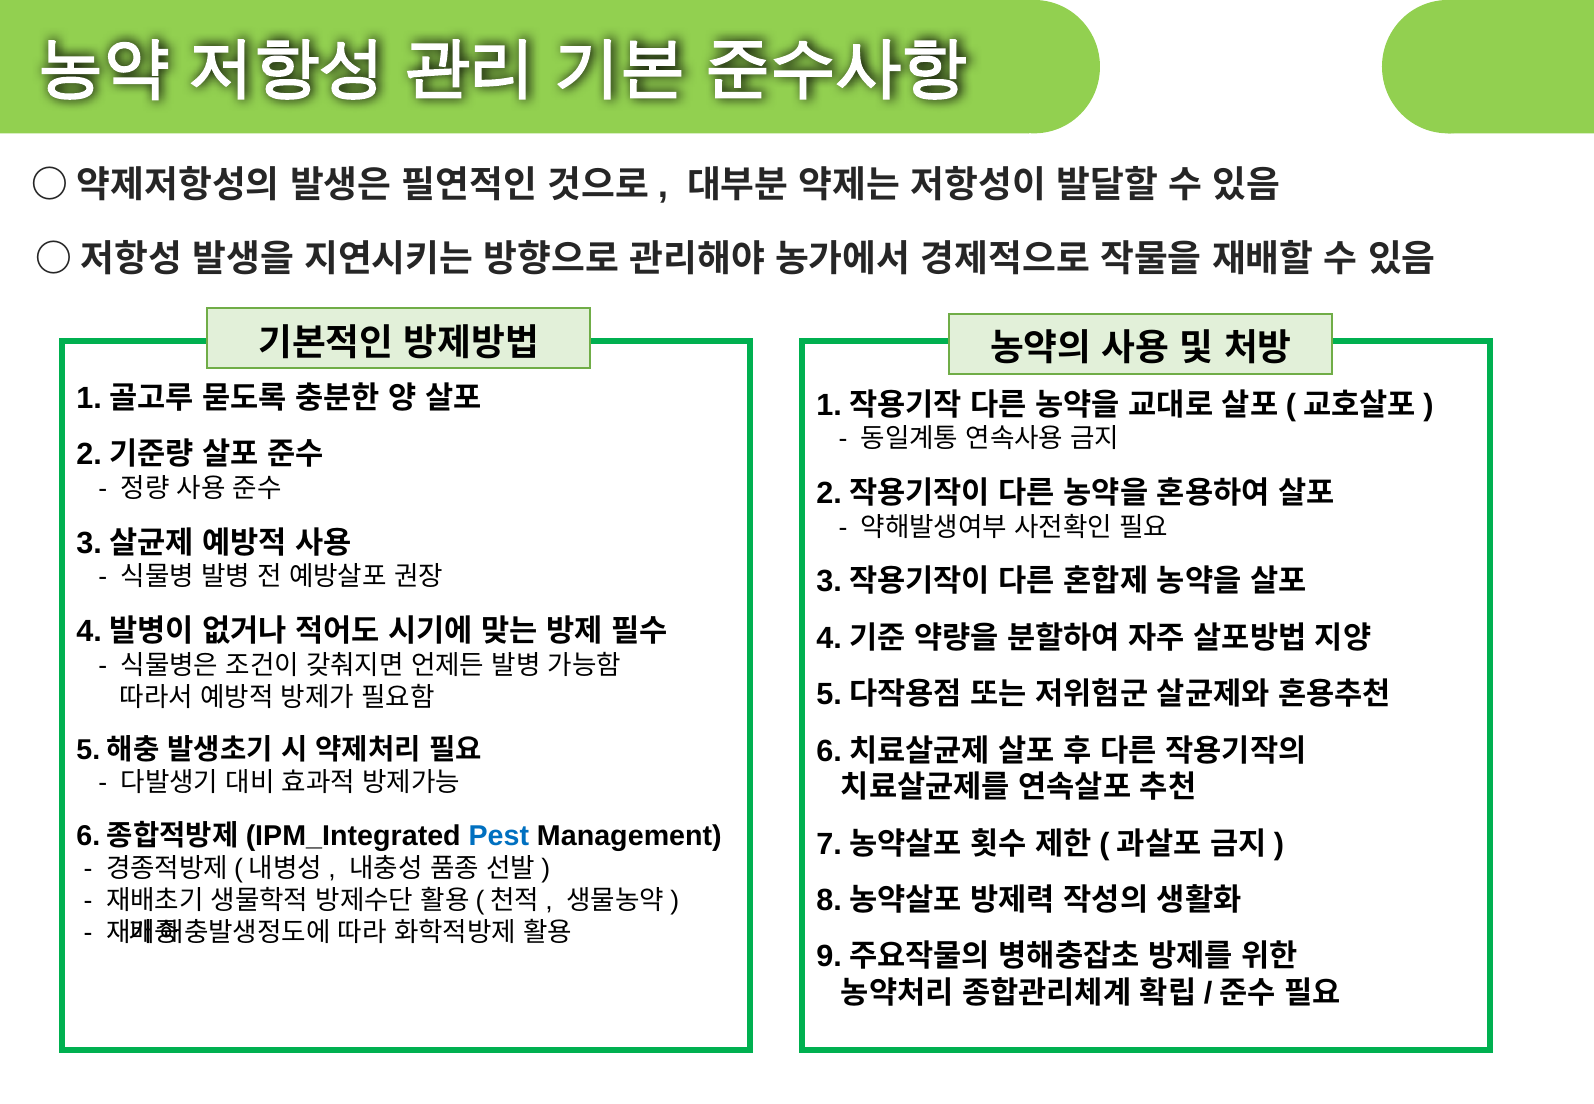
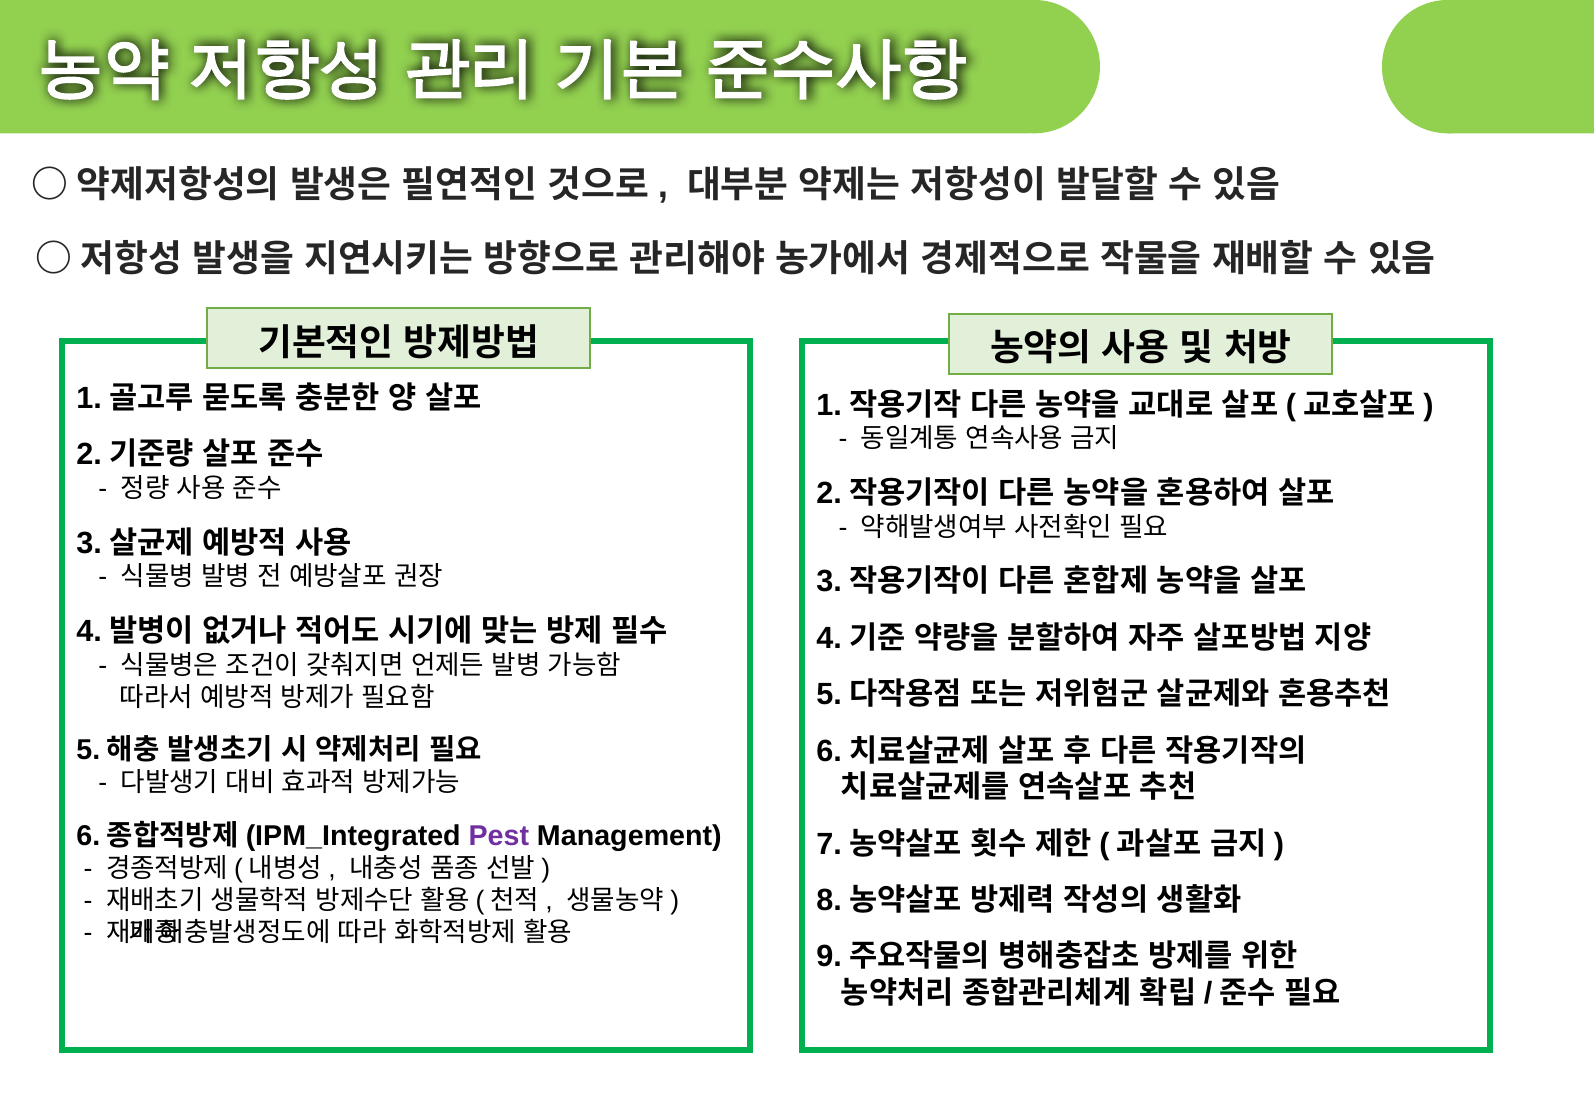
Pest colour: blue -> purple (499, 836)
